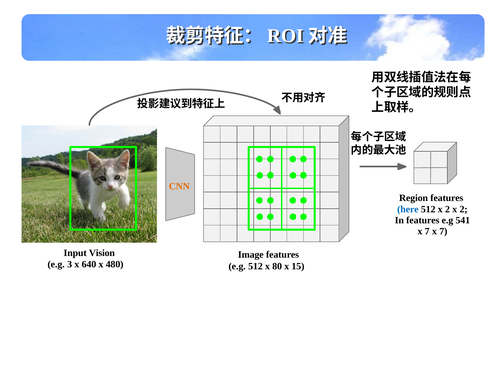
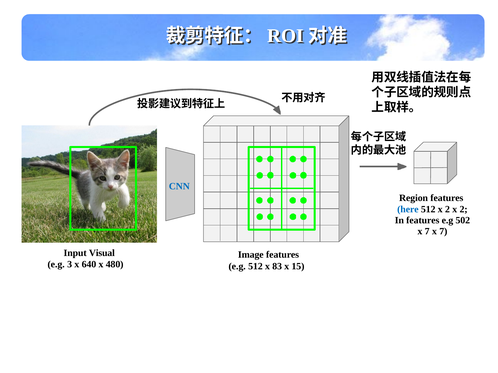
CNN colour: orange -> blue (179, 187)
541: 541 -> 502 (463, 221)
Vision: Vision -> Visual (102, 253)
80: 80 -> 83 (277, 267)
